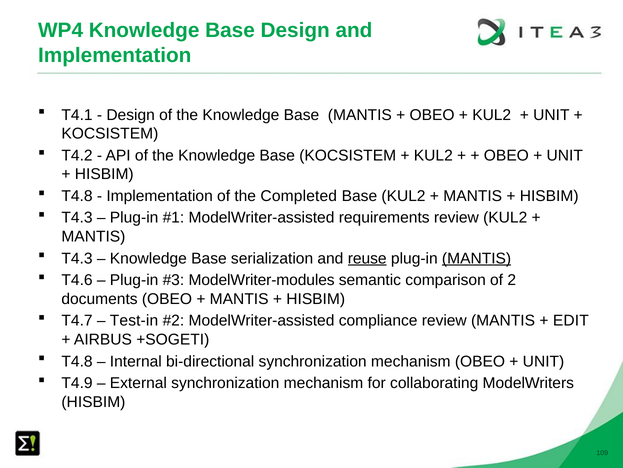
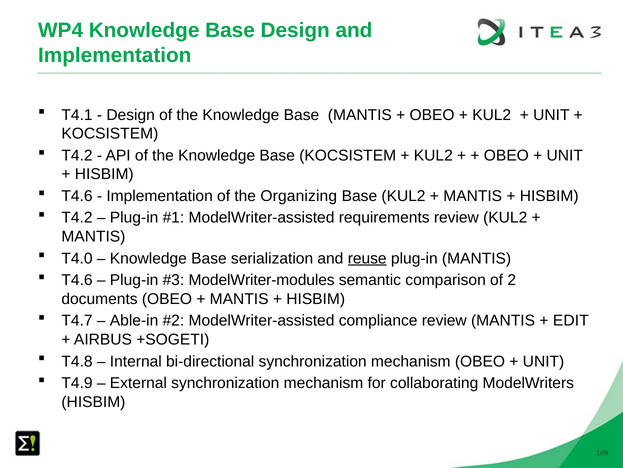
T4.8: T4.8 -> T4.6 (77, 196)
Completed: Completed -> Organizing (299, 196)
T4.3: T4.3 -> T4.2 (77, 217)
T4.3: T4.3 -> T4.0 (77, 258)
MANTIS underline: present -> none (477, 258)
Test-in: Test-in -> Able-in (134, 320)
